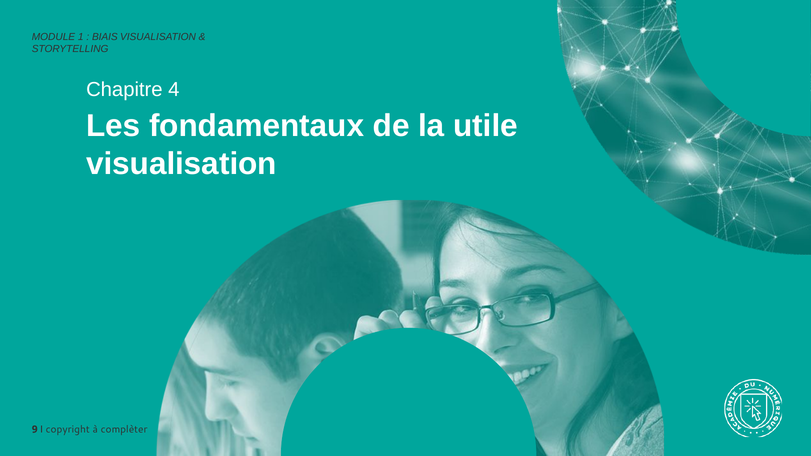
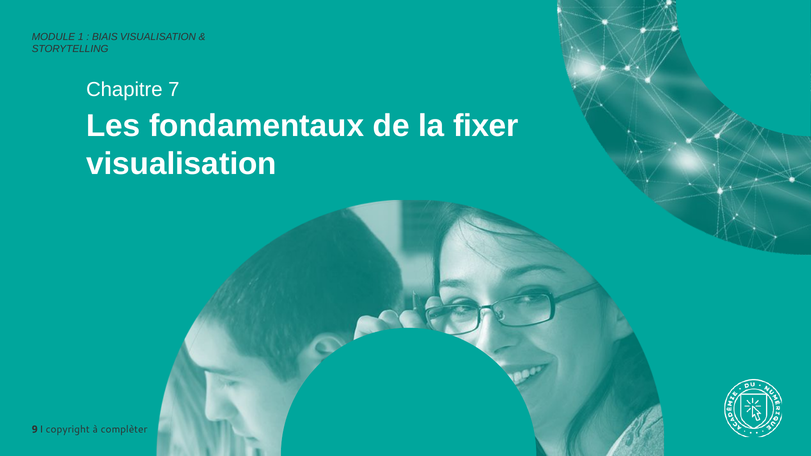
4: 4 -> 7 (174, 90)
utile: utile -> fixer (486, 126)
